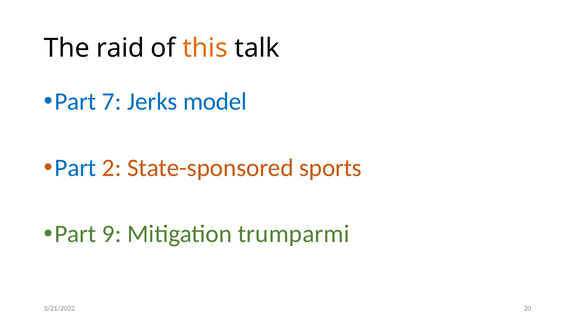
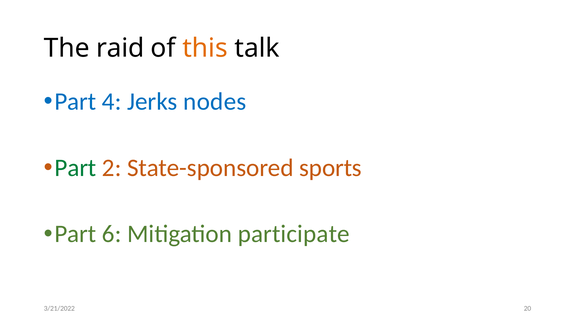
7: 7 -> 4 (112, 102)
model: model -> nodes (215, 102)
Part colour: blue -> green (75, 168)
9: 9 -> 6 (112, 234)
trumparmi: trumparmi -> participate (294, 234)
